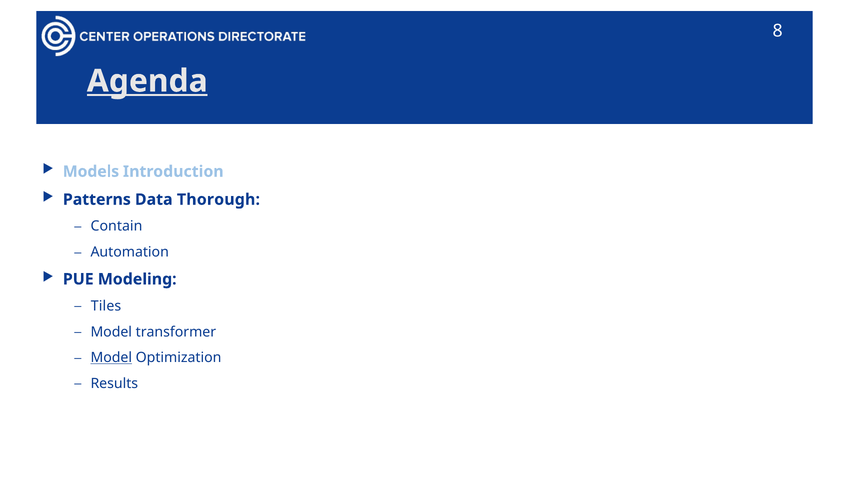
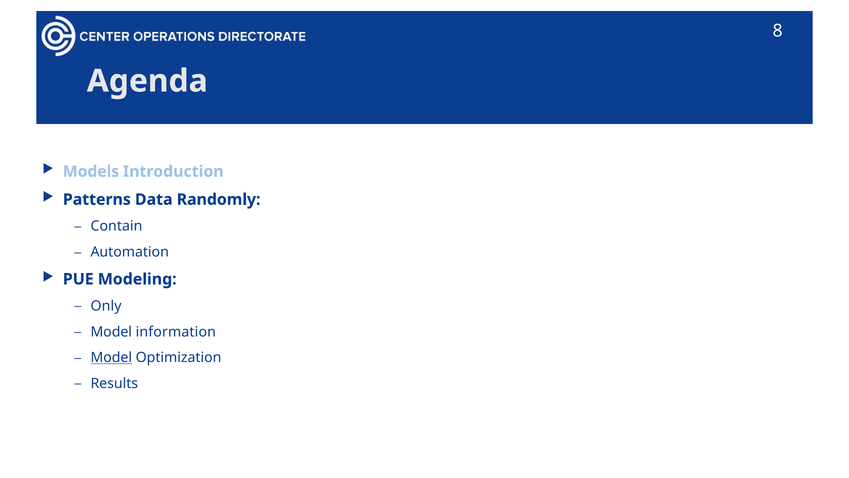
Agenda underline: present -> none (147, 81)
Thorough: Thorough -> Randomly (219, 199)
Tiles: Tiles -> Only (106, 306)
transformer: transformer -> information (176, 332)
